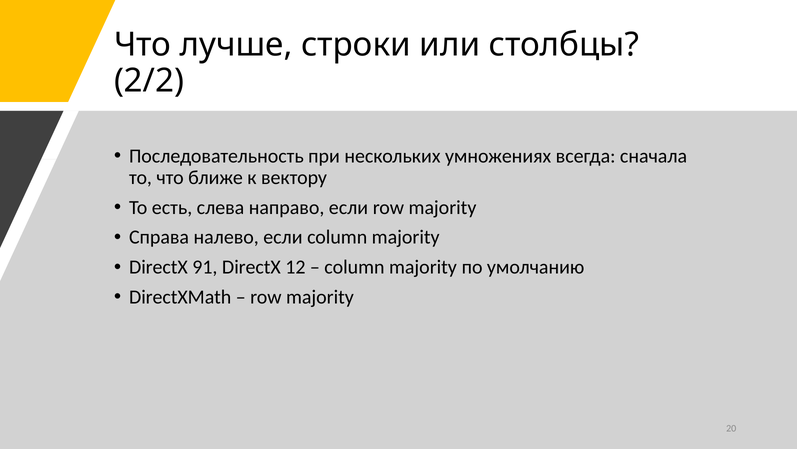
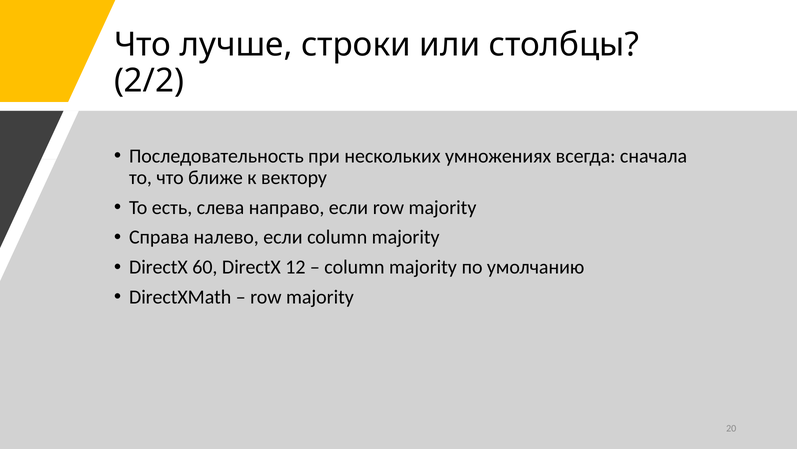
91: 91 -> 60 (205, 267)
